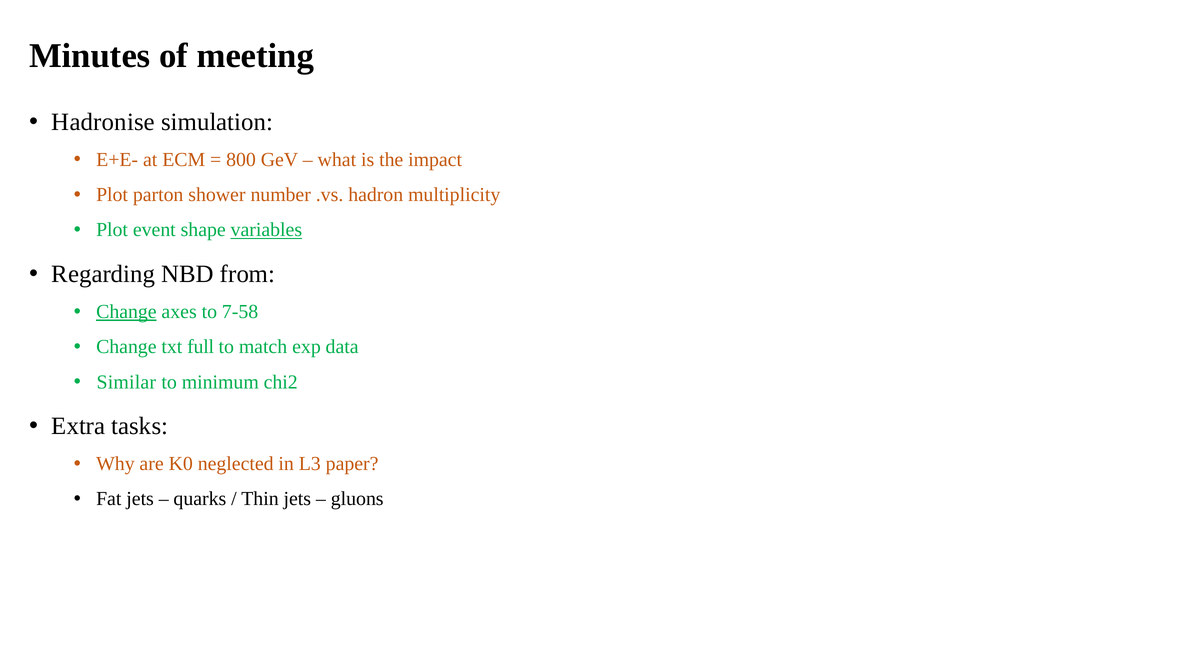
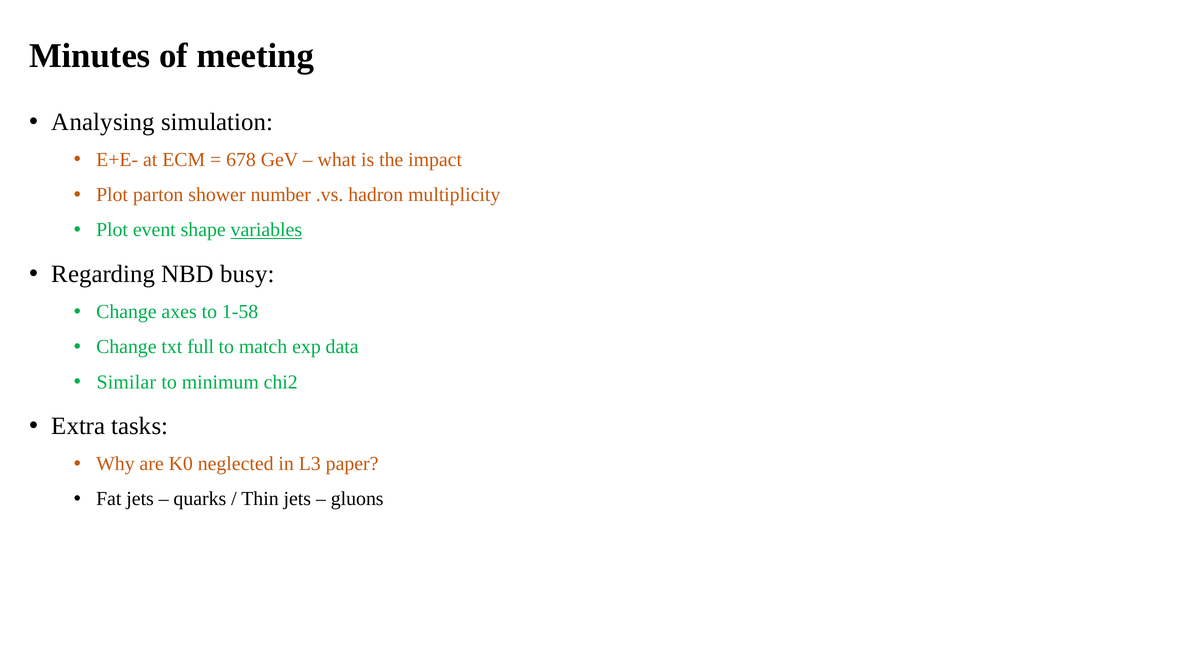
Hadronise: Hadronise -> Analysing (103, 122)
800: 800 -> 678 (241, 160)
from: from -> busy (247, 274)
Change underline: present -> none (126, 312)
7-58: 7-58 -> 1-58 (240, 312)
